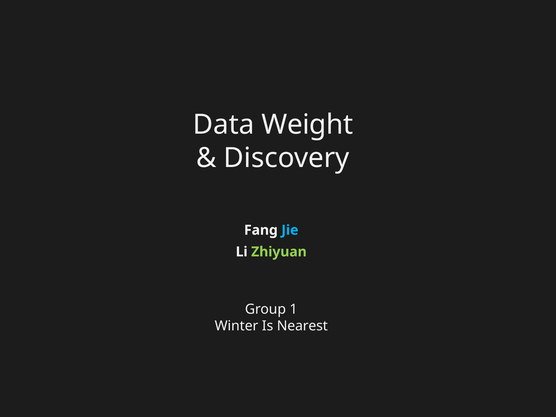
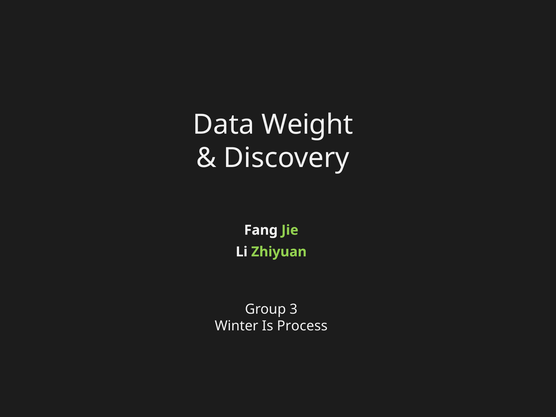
Jie colour: light blue -> light green (290, 230)
1: 1 -> 3 (294, 309)
Nearest: Nearest -> Process (302, 326)
